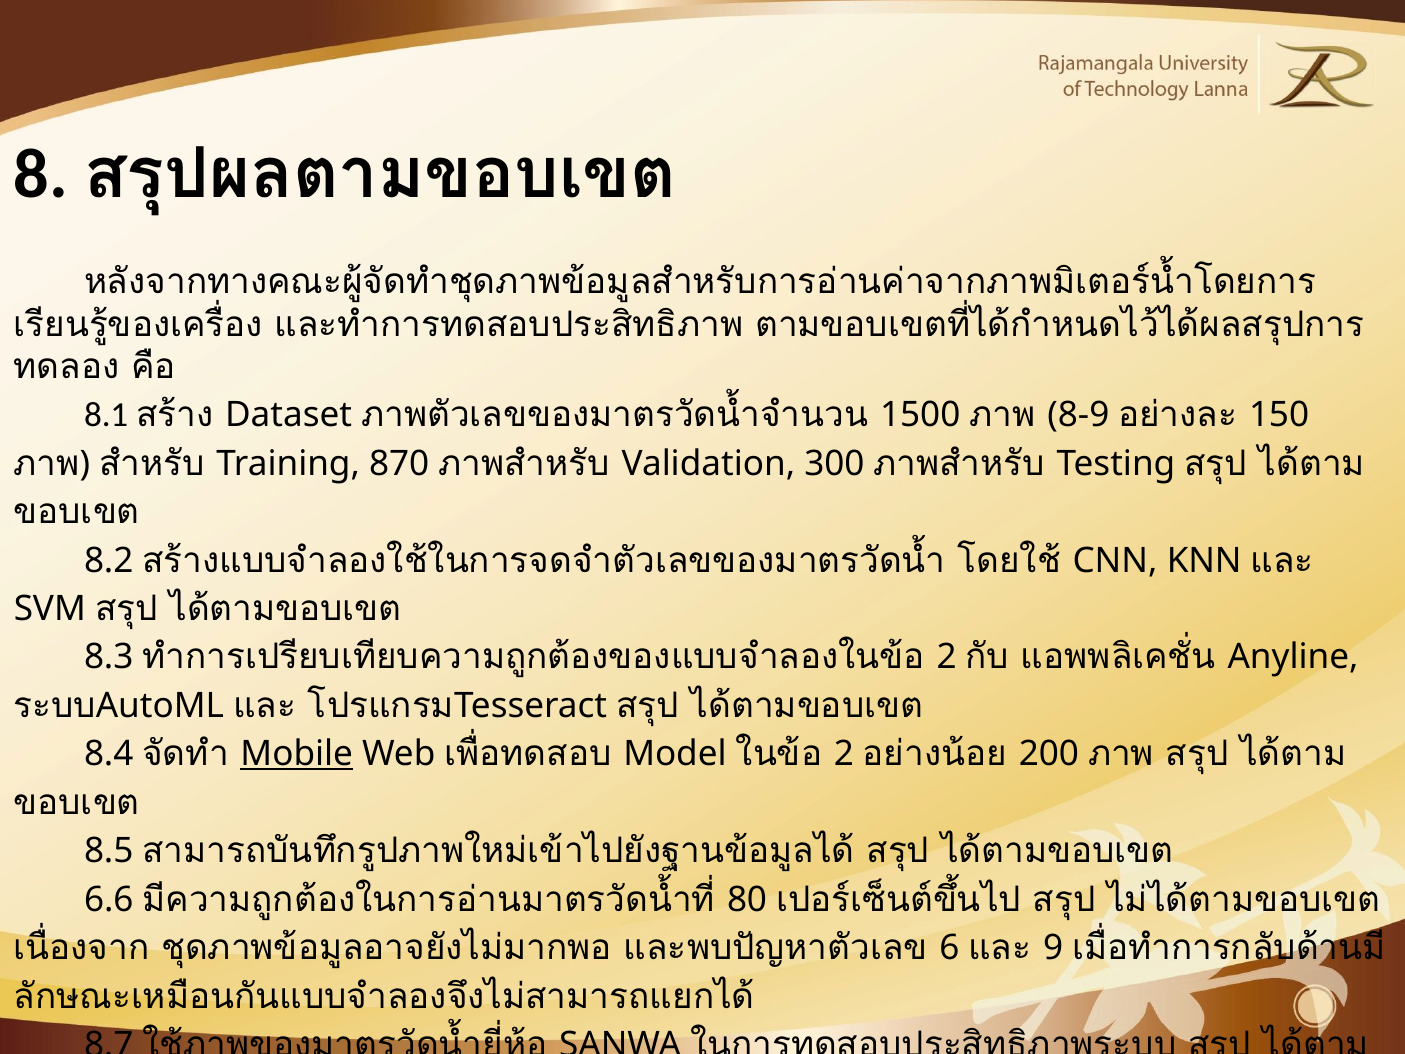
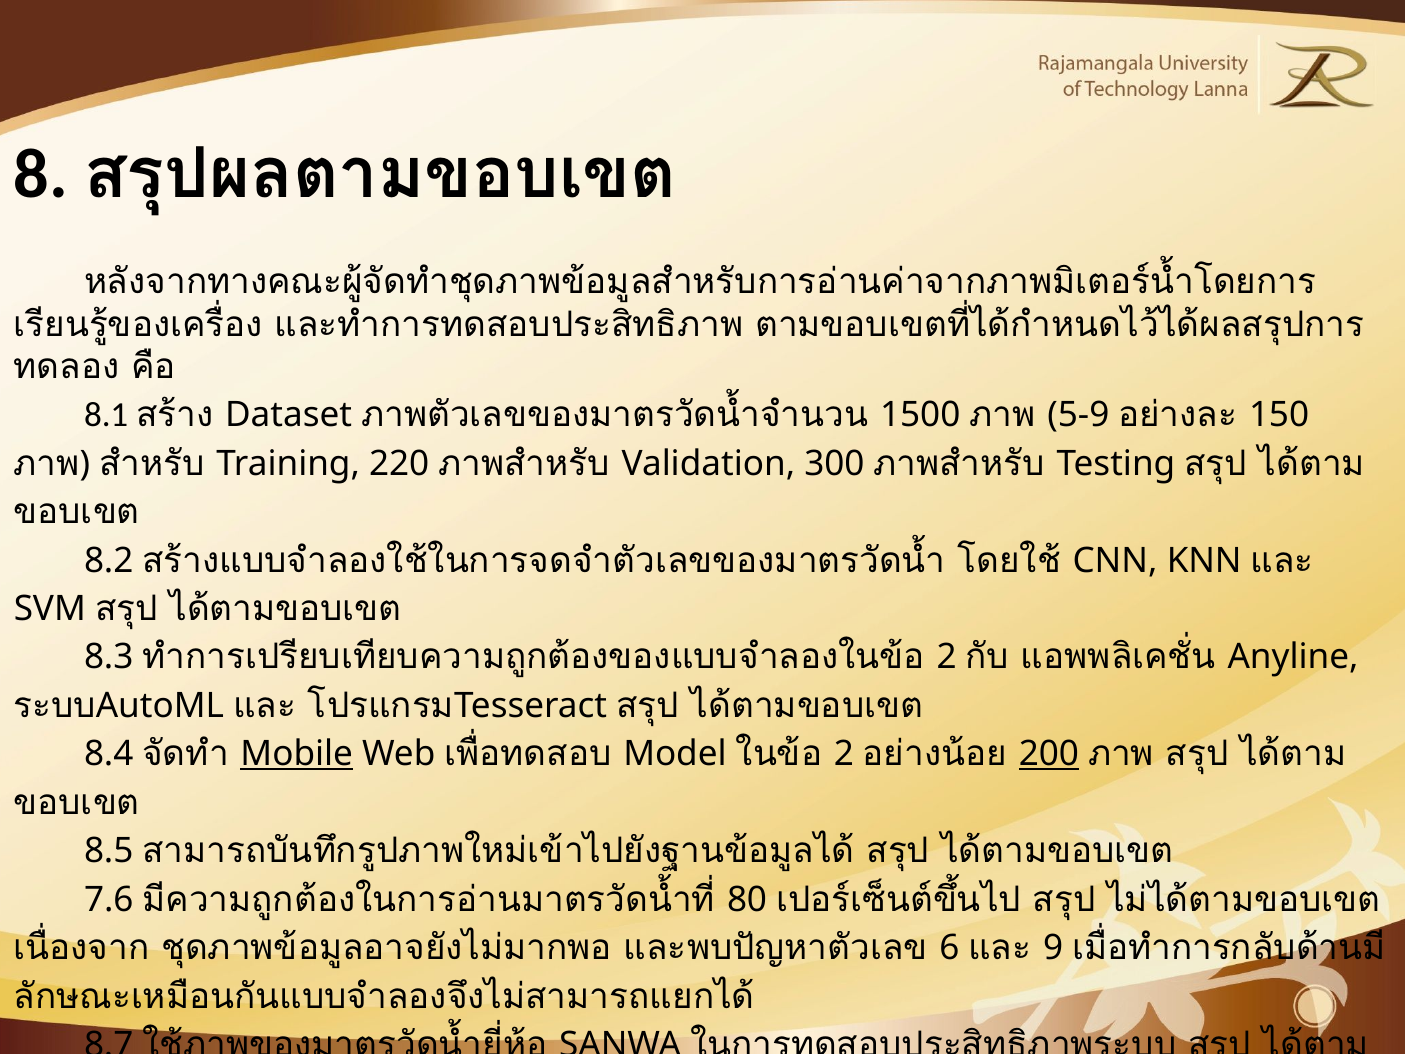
8-9: 8-9 -> 5-9 (1078, 415)
870: 870 -> 220 (399, 463)
200 underline: none -> present (1049, 754)
6.6: 6.6 -> 7.6 (109, 900)
